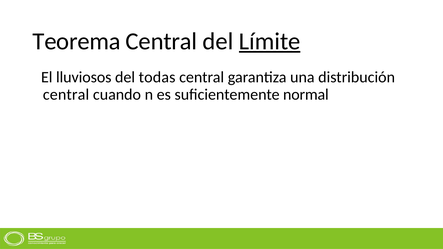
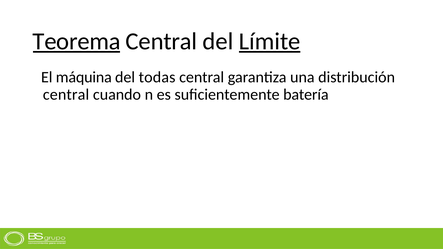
Teorema underline: none -> present (77, 41)
lluviosos: lluviosos -> máquina (84, 77)
normal: normal -> batería (306, 95)
